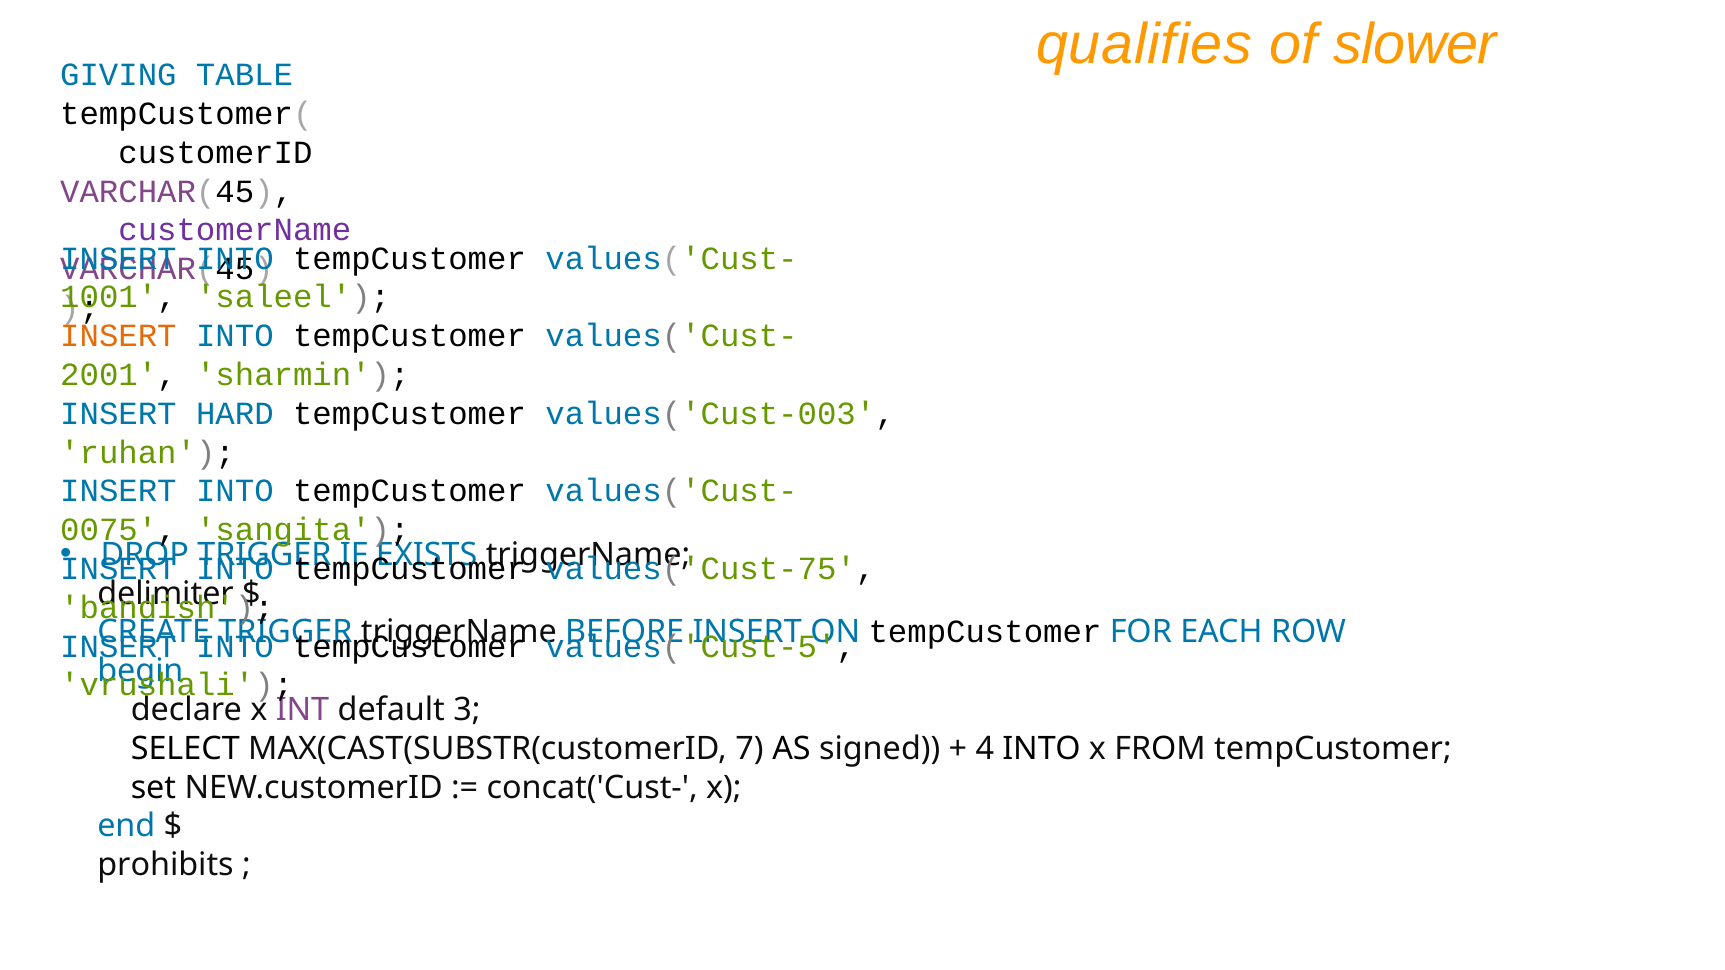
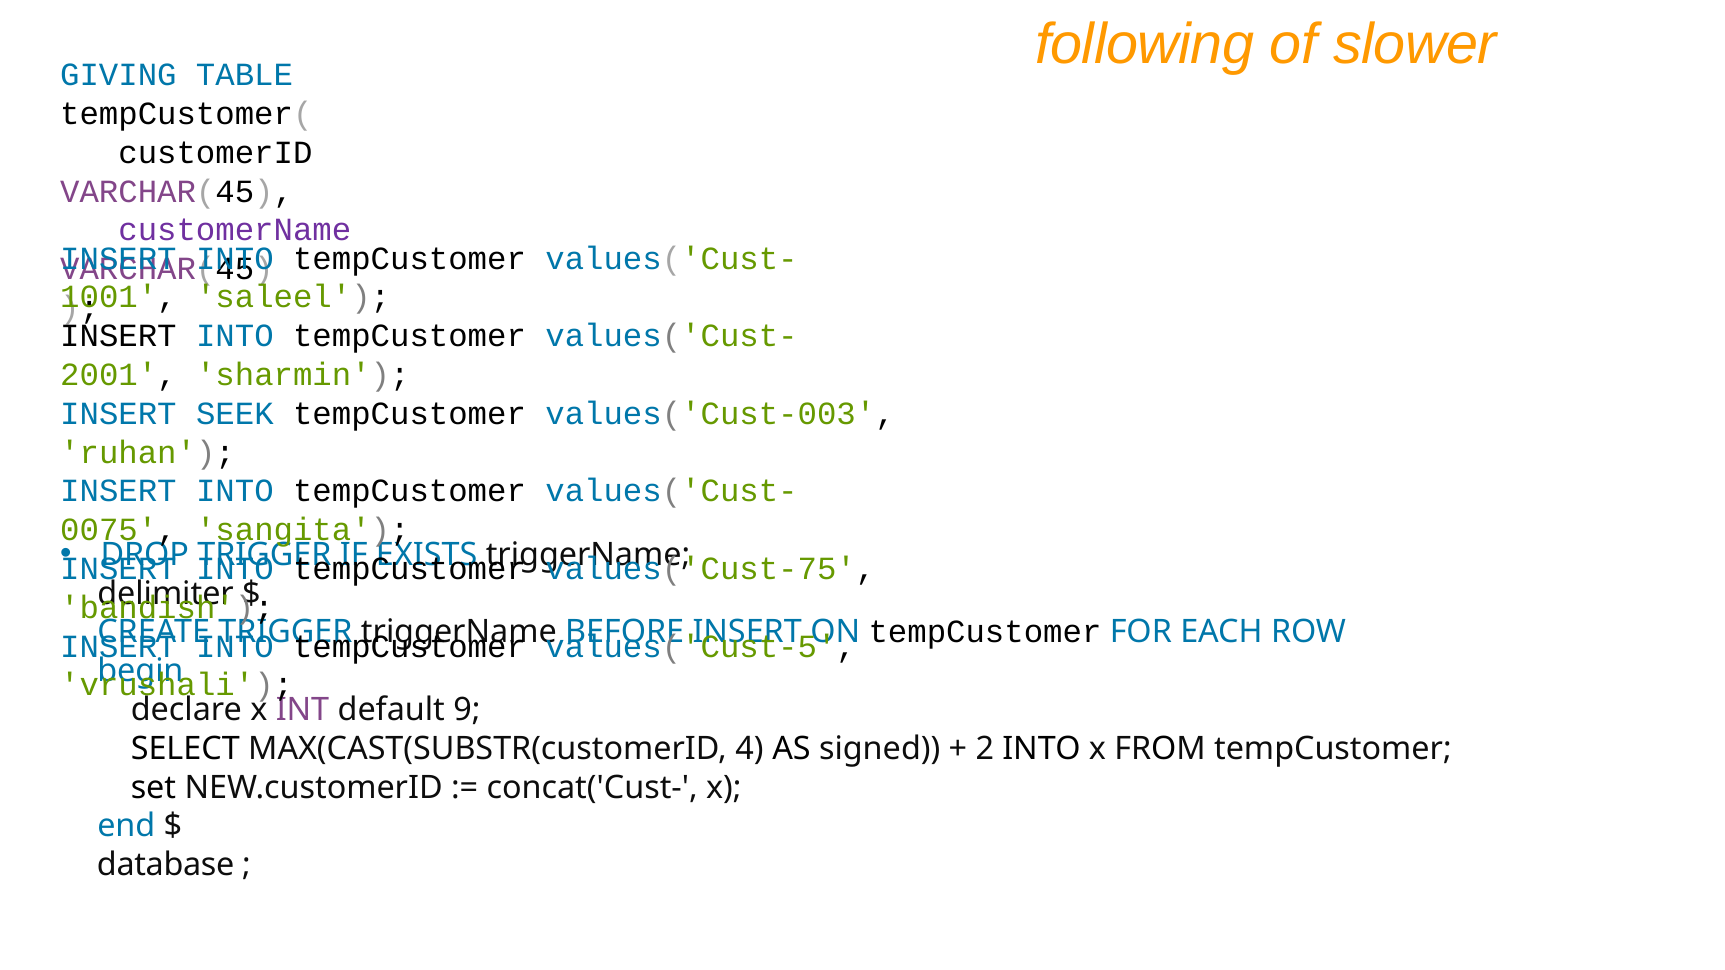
qualifies: qualifies -> following (1145, 45)
INSERT colour: orange -> black (118, 336)
HARD: HARD -> SEEK (235, 414)
3: 3 -> 9 (467, 710)
7: 7 -> 4 (749, 749)
4: 4 -> 2 (985, 749)
prohibits: prohibits -> database (166, 865)
